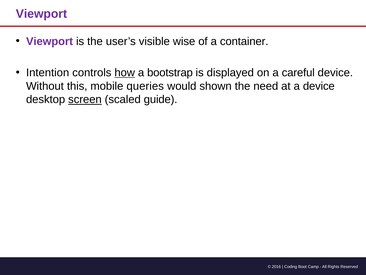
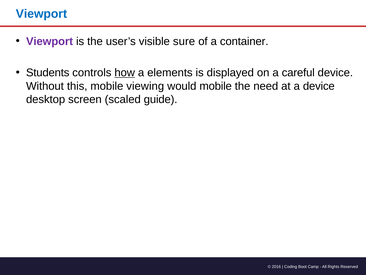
Viewport colour: purple -> blue (41, 14)
wise: wise -> sure (184, 41)
Intention: Intention -> Students (48, 73)
bootstrap: bootstrap -> elements (170, 73)
queries: queries -> viewing (145, 86)
would shown: shown -> mobile (216, 86)
screen underline: present -> none (85, 99)
